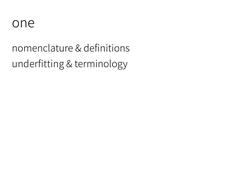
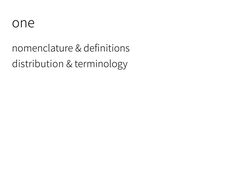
underfitting: underfitting -> distribution (38, 64)
